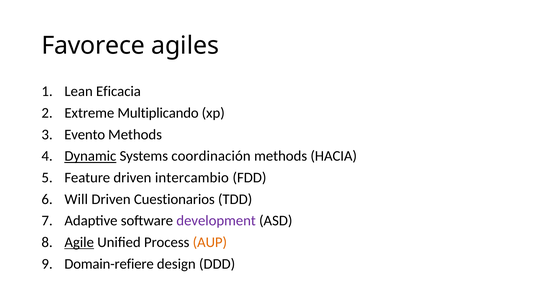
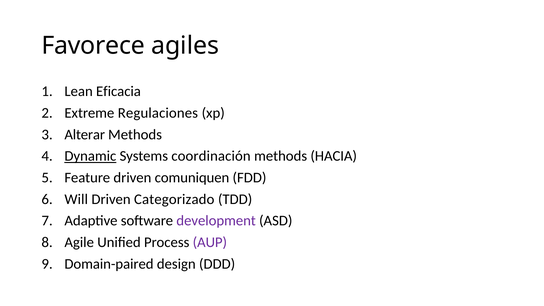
Multiplicando: Multiplicando -> Regulaciones (158, 113)
Evento: Evento -> Alterar (85, 135)
intercambio: intercambio -> comuniquen (192, 178)
Cuestionarios: Cuestionarios -> Categorizado (174, 199)
Agile underline: present -> none (79, 242)
AUP colour: orange -> purple (210, 242)
Domain-refiere: Domain-refiere -> Domain-paired (109, 264)
